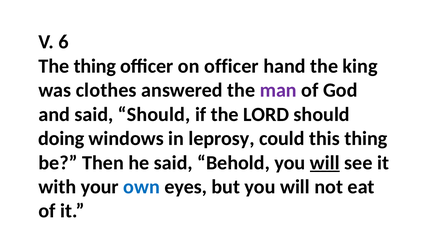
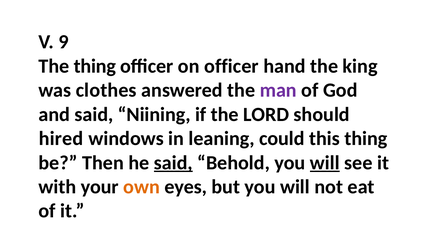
6: 6 -> 9 (63, 42)
said Should: Should -> Niining (154, 114)
doing: doing -> hired (61, 139)
leprosy: leprosy -> leaning (222, 139)
said underline: none -> present (173, 163)
own colour: blue -> orange (142, 187)
